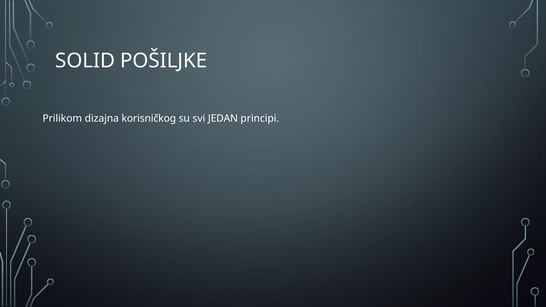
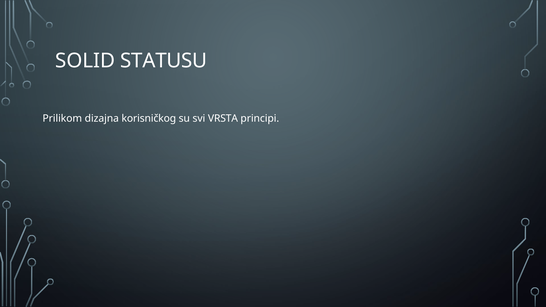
POŠILJKE: POŠILJKE -> STATUSU (164, 61)
JEDAN: JEDAN -> VRSTA (223, 119)
